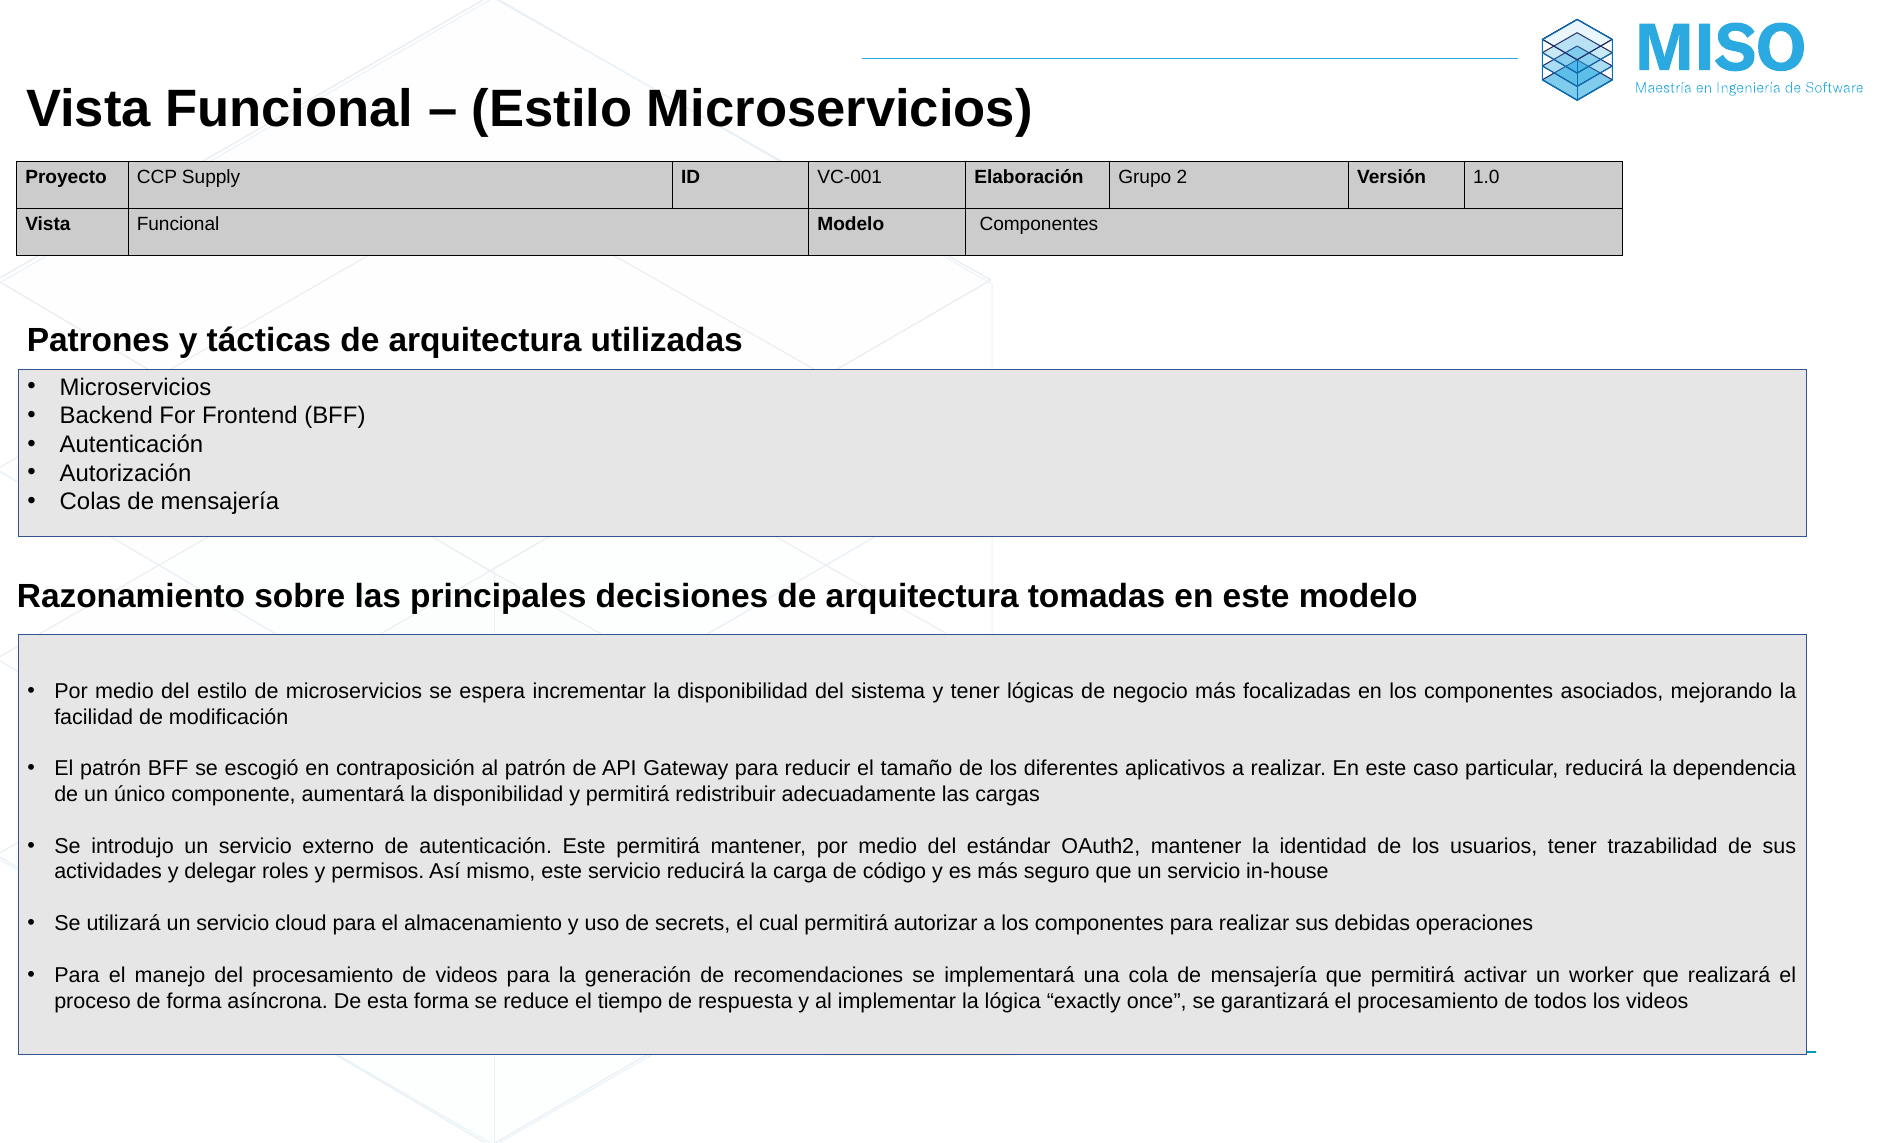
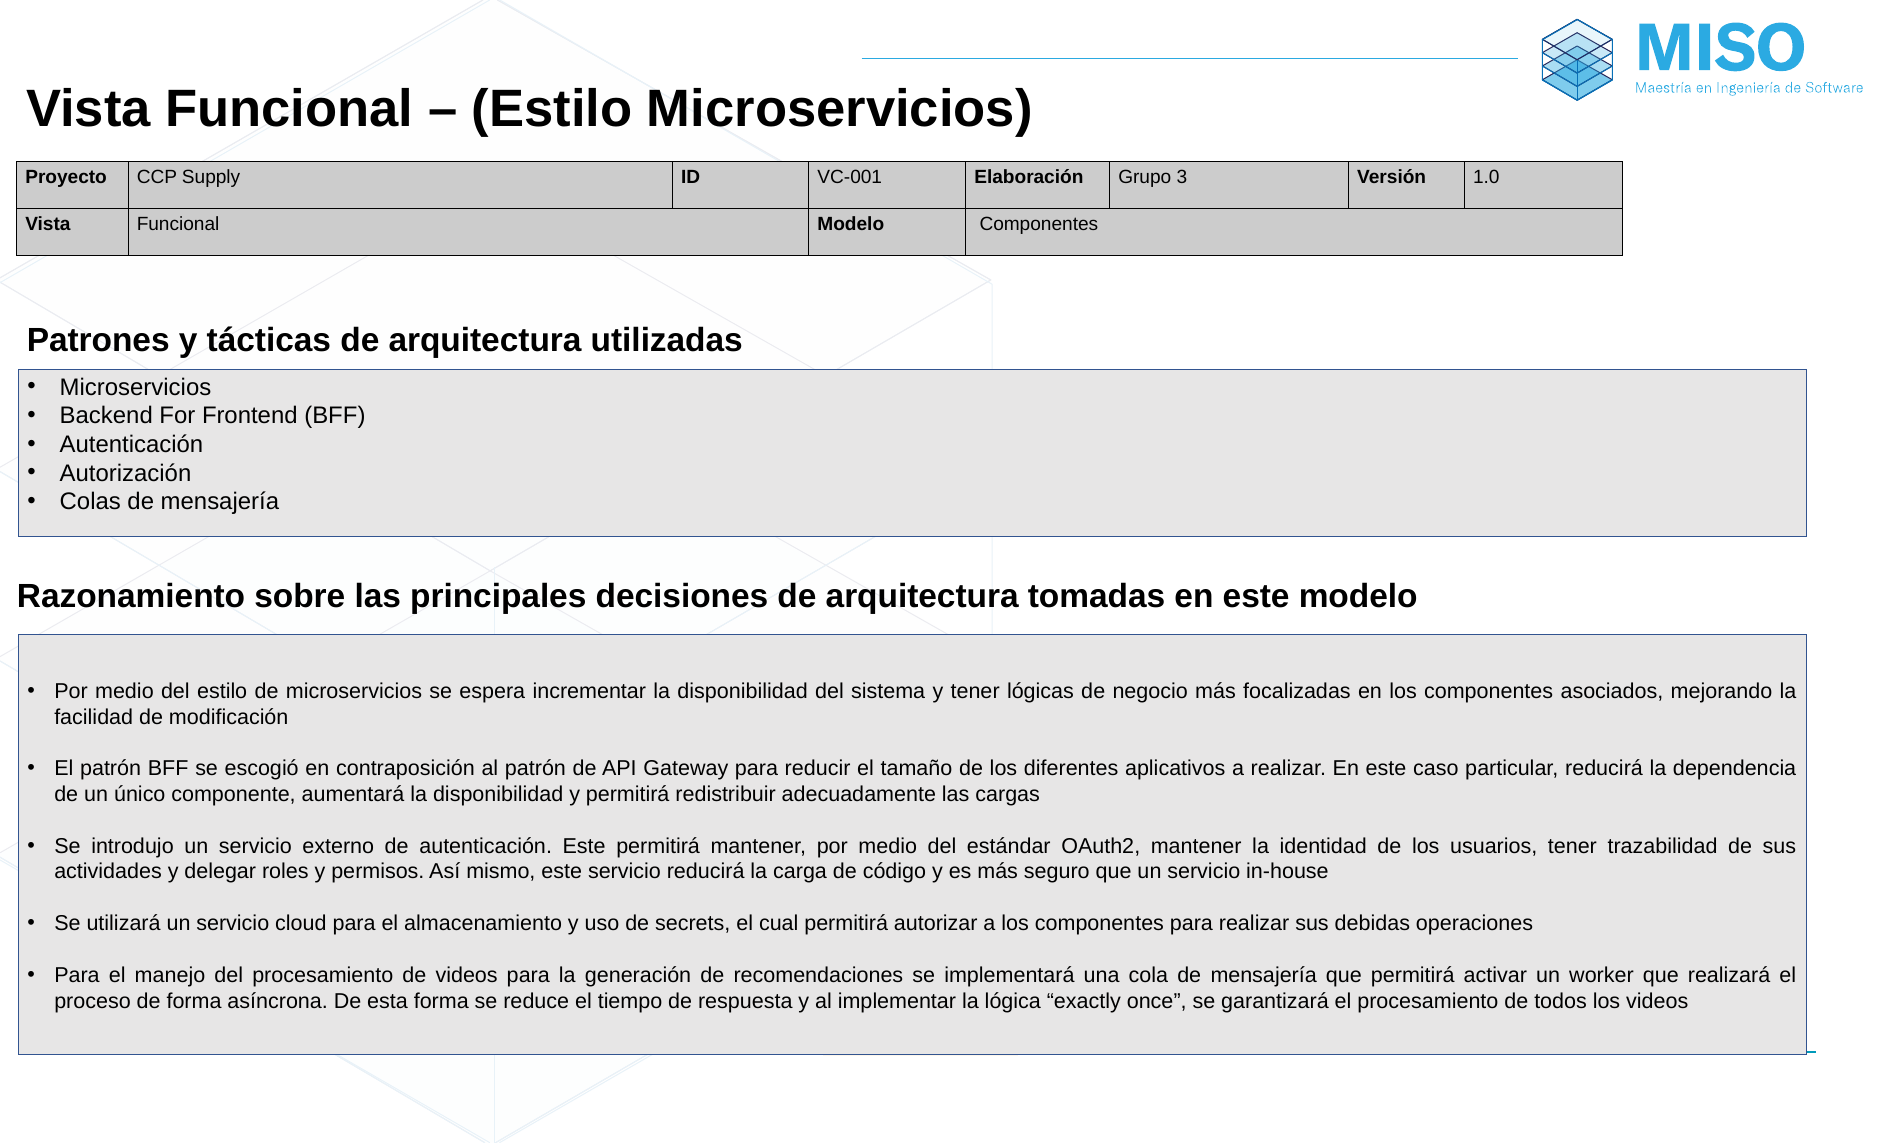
2: 2 -> 3 (1182, 177)
